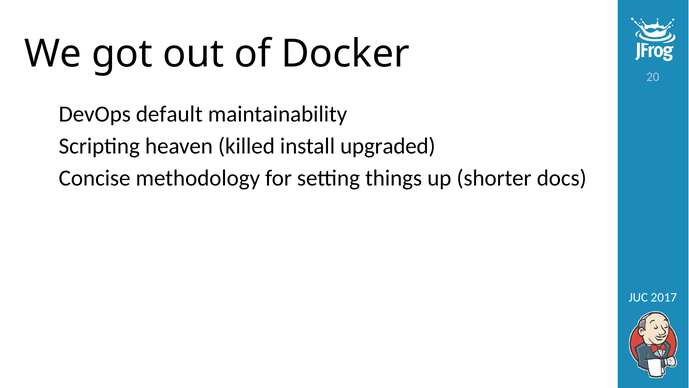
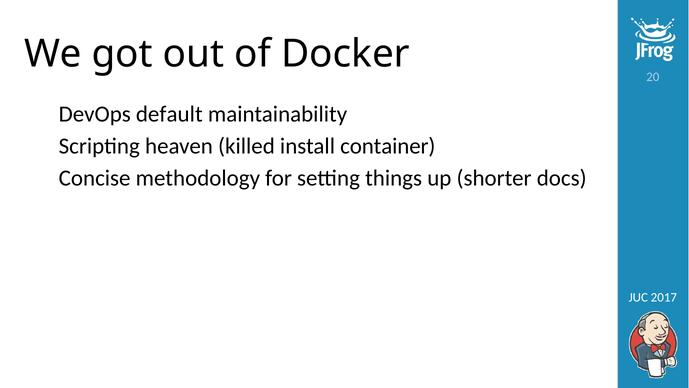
upgraded: upgraded -> container (388, 146)
